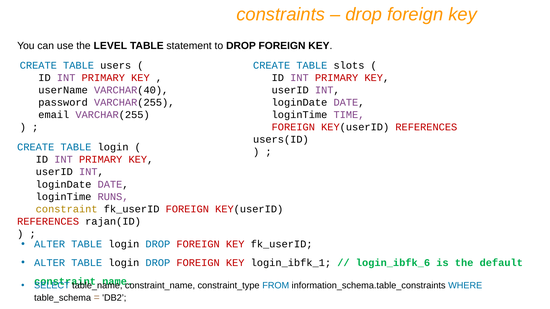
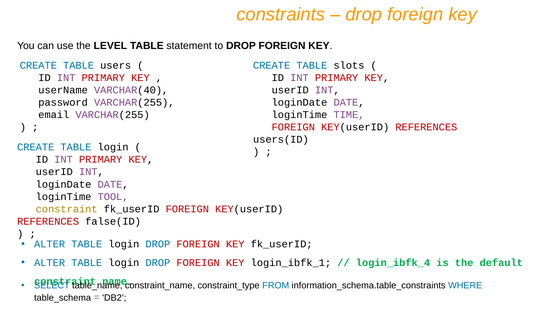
RUNS: RUNS -> TOOL (113, 197)
rajan(ID: rajan(ID -> false(ID (113, 222)
login_ibfk_6: login_ibfk_6 -> login_ibfk_4 (393, 263)
